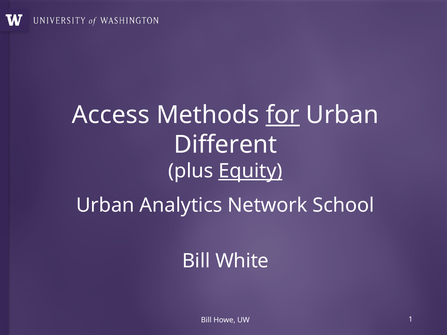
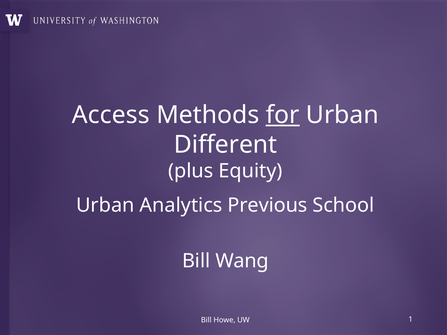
Equity underline: present -> none (250, 171)
Network: Network -> Previous (267, 206)
White: White -> Wang (242, 261)
